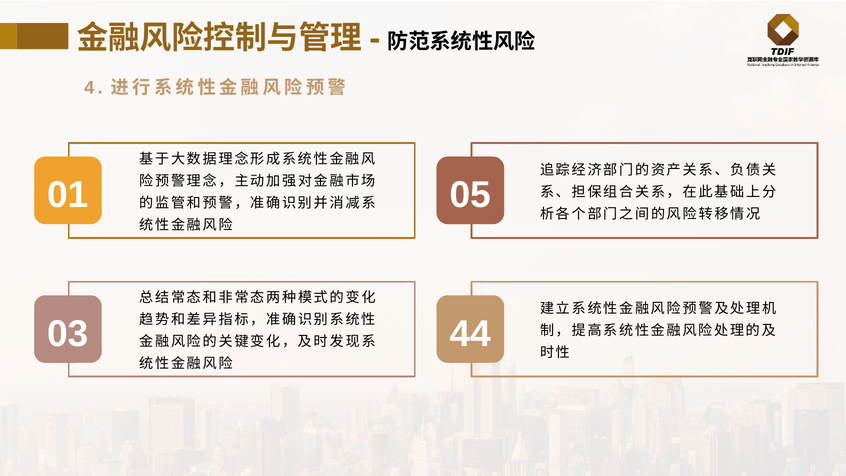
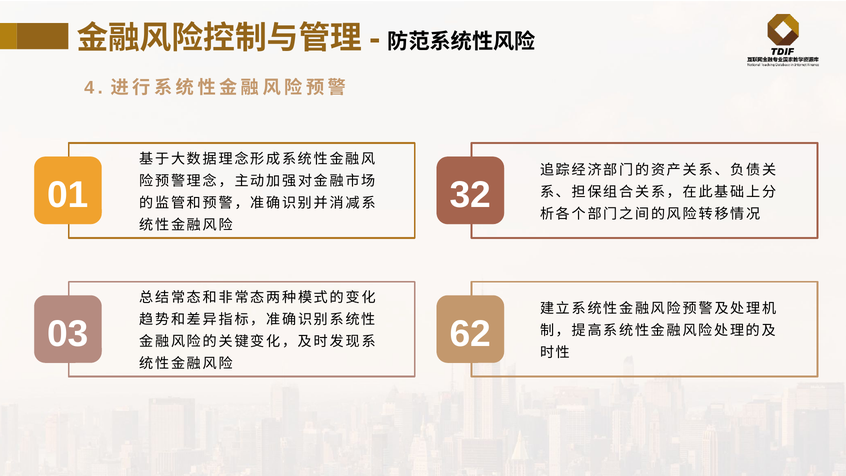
05: 05 -> 32 (470, 195)
44: 44 -> 62 (470, 334)
